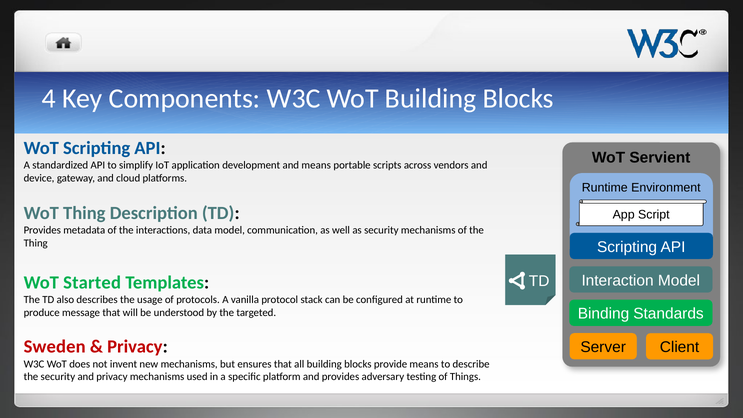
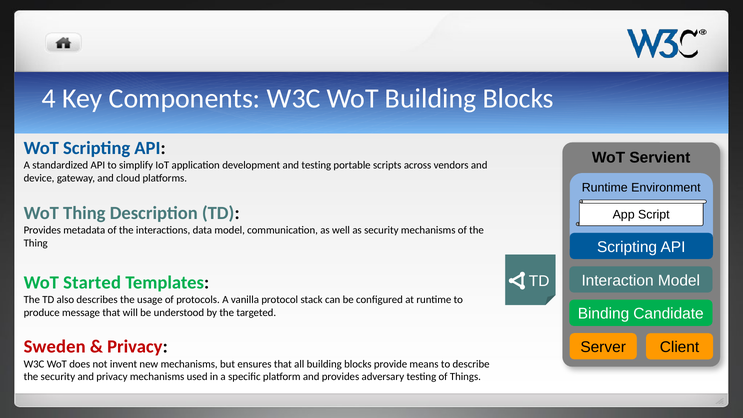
and means: means -> testing (316, 165)
Standards: Standards -> Candidate (669, 314)
